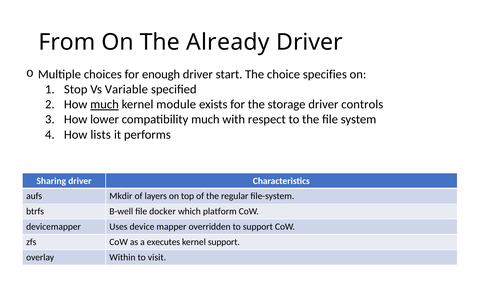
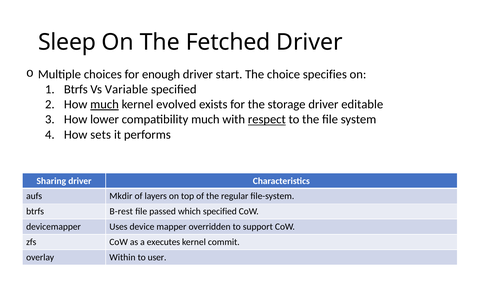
From: From -> Sleep (67, 42)
Already: Already -> Fetched (228, 42)
Stop: Stop -> Btrfs (76, 89)
module: module -> evolved (176, 105)
controls: controls -> editable (362, 105)
respect underline: none -> present (267, 120)
lists: lists -> sets (101, 135)
B-well: B-well -> B-rest (121, 212)
docker: docker -> passed (163, 212)
which platform: platform -> specified (220, 212)
kernel support: support -> commit (224, 243)
visit: visit -> user (157, 258)
